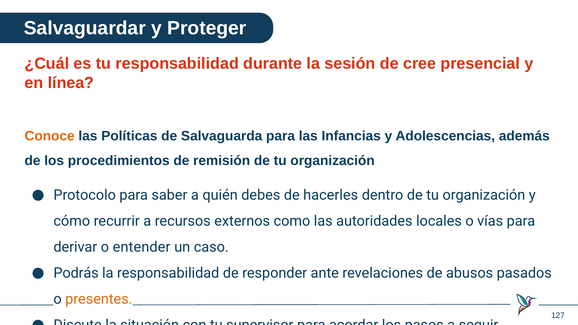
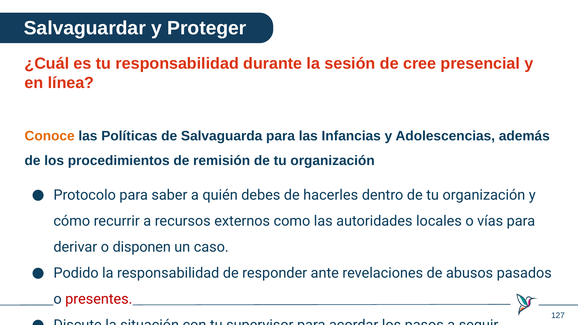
entender: entender -> disponen (142, 247)
Podrás: Podrás -> Podido (76, 273)
presentes colour: orange -> red (99, 299)
